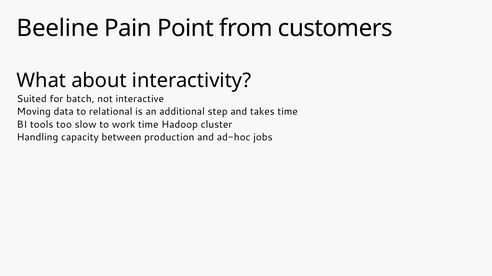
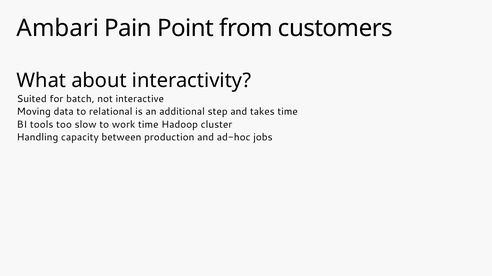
Beeline: Beeline -> Ambari (58, 28)
